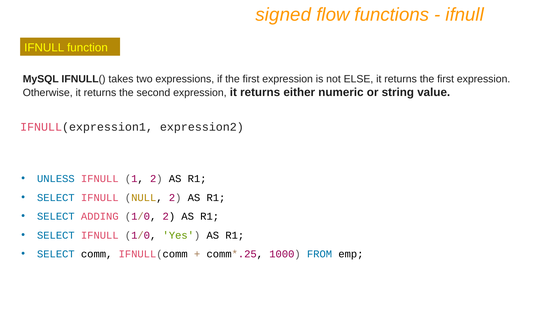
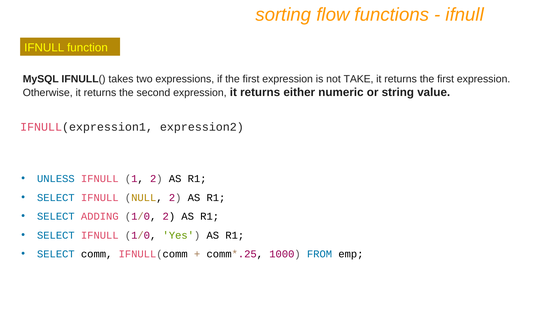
signed: signed -> sorting (283, 15)
ELSE: ELSE -> TAKE (359, 79)
